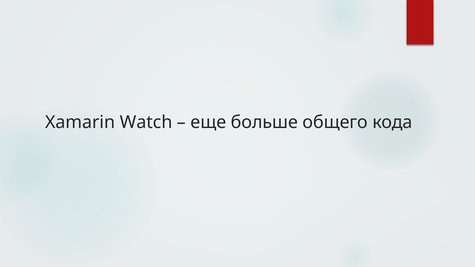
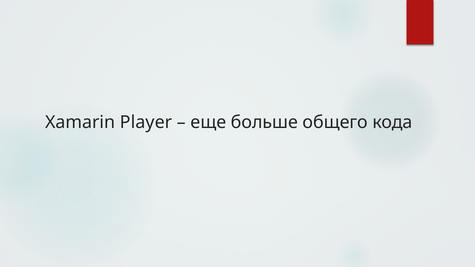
Watch: Watch -> Player (146, 122)
